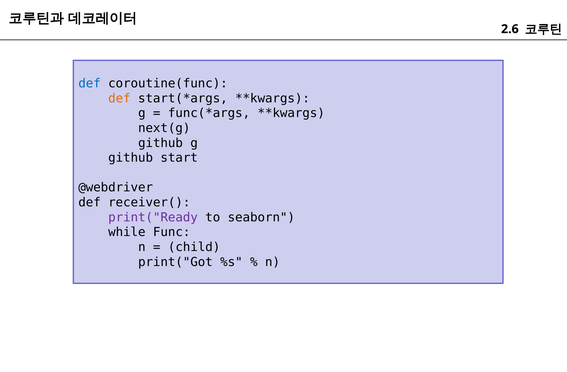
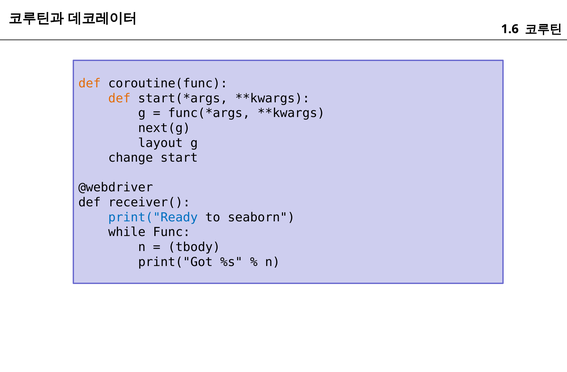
2.6: 2.6 -> 1.6 (510, 29)
def colour: blue -> orange (90, 83)
github: github -> layout (160, 143)
github: github -> change (131, 158)
print("Ready colour: purple -> blue (153, 218)
child: child -> tbody (194, 247)
